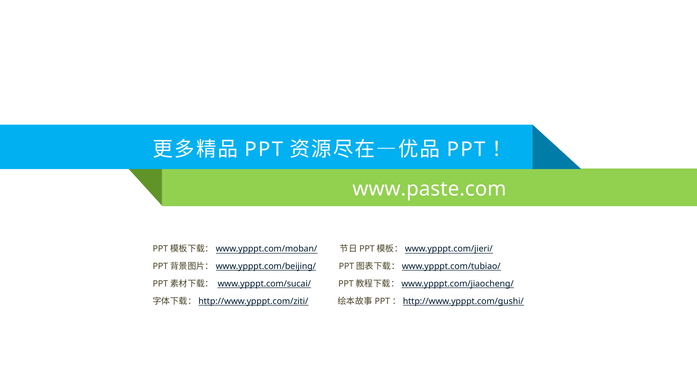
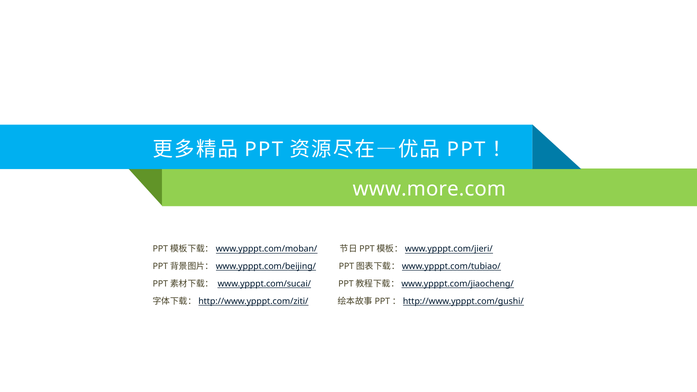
www.paste.com: www.paste.com -> www.more.com (429, 189)
